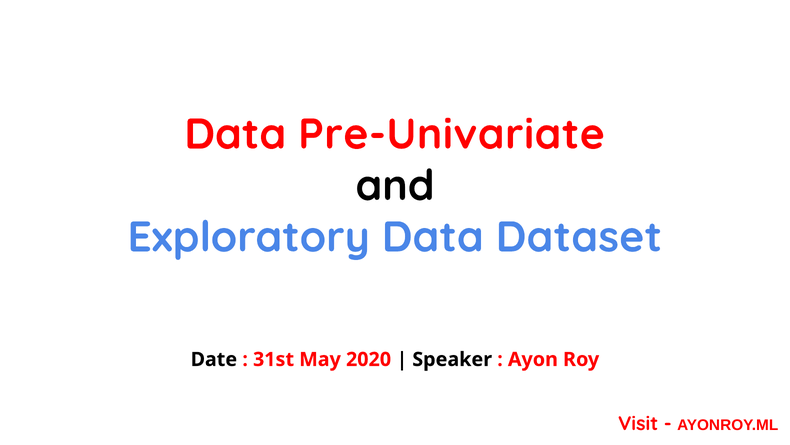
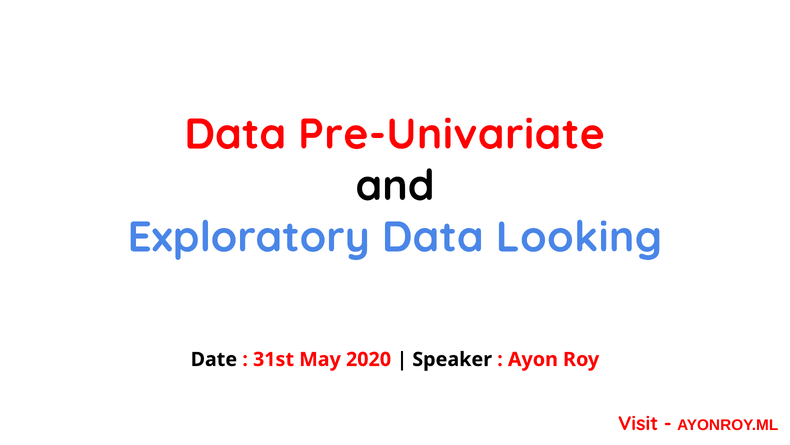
Dataset: Dataset -> Looking (579, 237)
